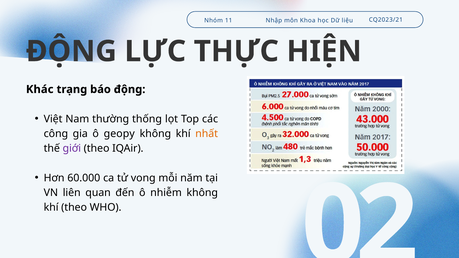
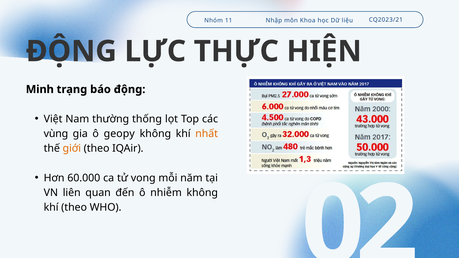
Khác: Khác -> Minh (40, 89)
công: công -> vùng (56, 134)
giới colour: purple -> orange (72, 149)
